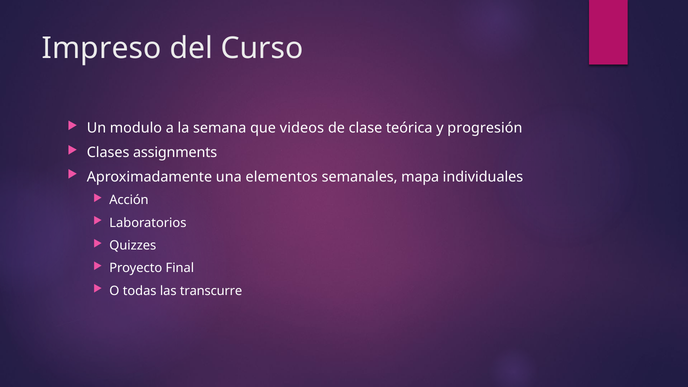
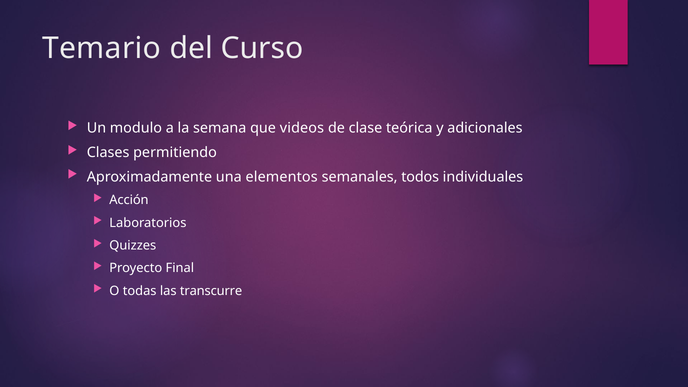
Impreso: Impreso -> Temario (102, 48)
progresión: progresión -> adicionales (485, 128)
assignments: assignments -> permitiendo (175, 152)
mapa: mapa -> todos (420, 177)
